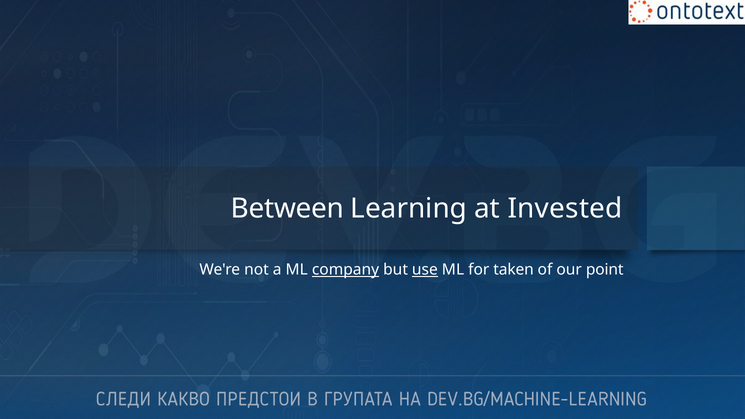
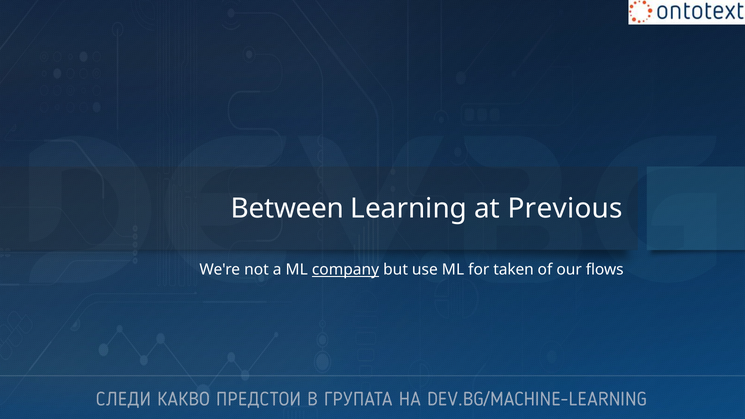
Invested: Invested -> Previous (565, 208)
use underline: present -> none (425, 270)
point: point -> flows (605, 270)
